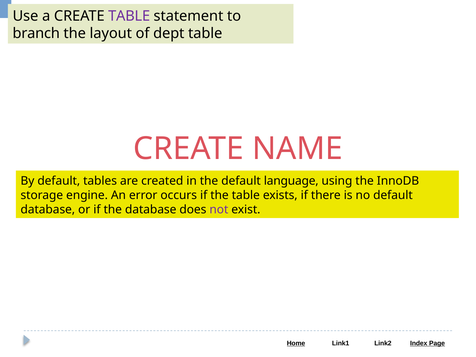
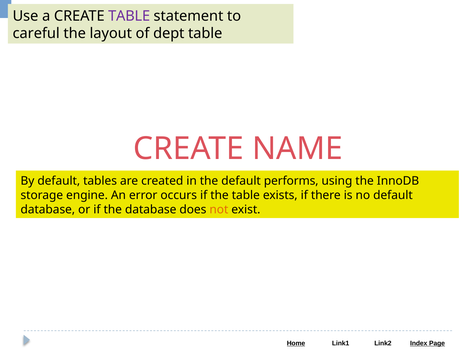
branch: branch -> careful (36, 33)
language: language -> performs (291, 181)
not colour: purple -> orange (219, 209)
